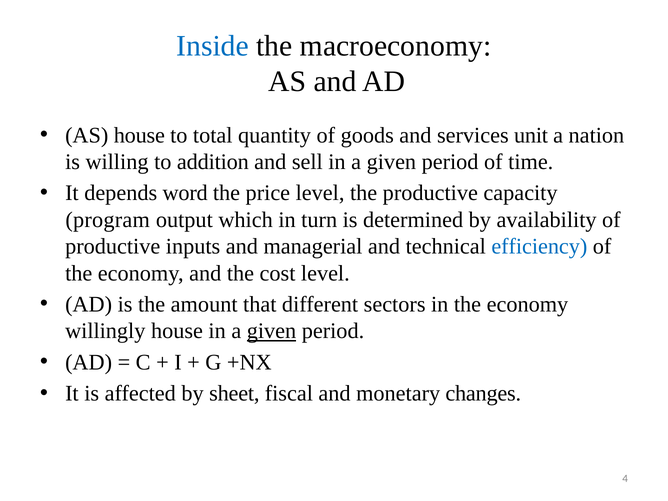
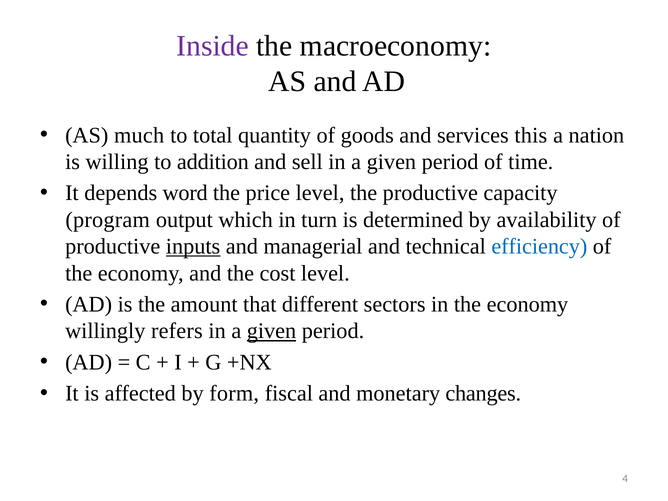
Inside colour: blue -> purple (213, 46)
AS house: house -> much (139, 135)
unit: unit -> this (531, 135)
inputs underline: none -> present (193, 246)
willingly house: house -> refers (177, 331)
sheet: sheet -> form (234, 393)
